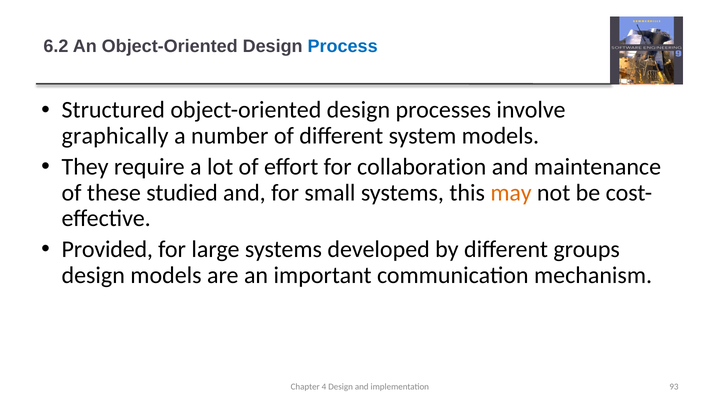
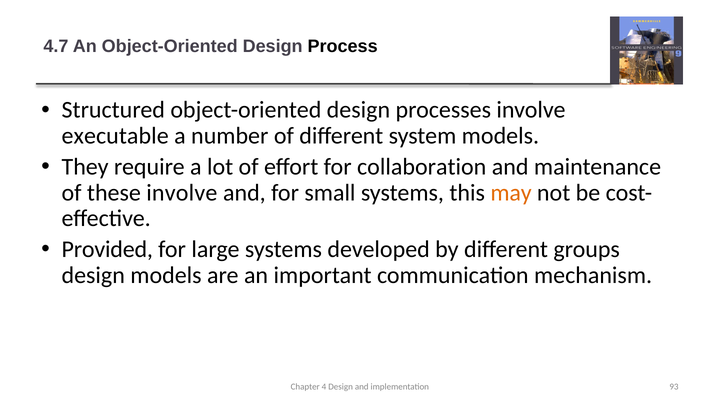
6.2: 6.2 -> 4.7 (56, 46)
Process colour: blue -> black (343, 46)
graphically: graphically -> executable (115, 136)
these studied: studied -> involve (182, 193)
